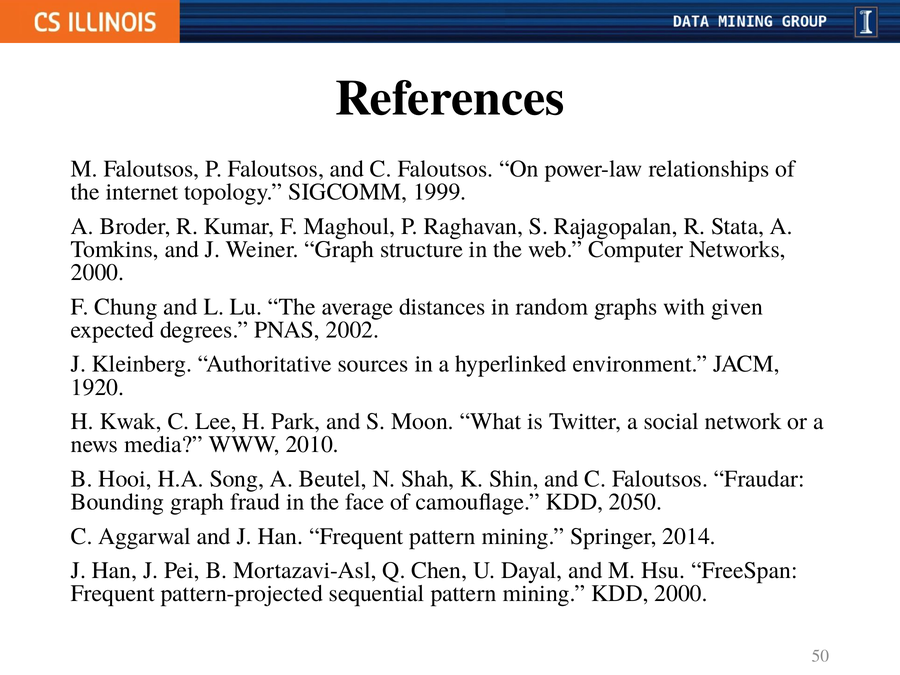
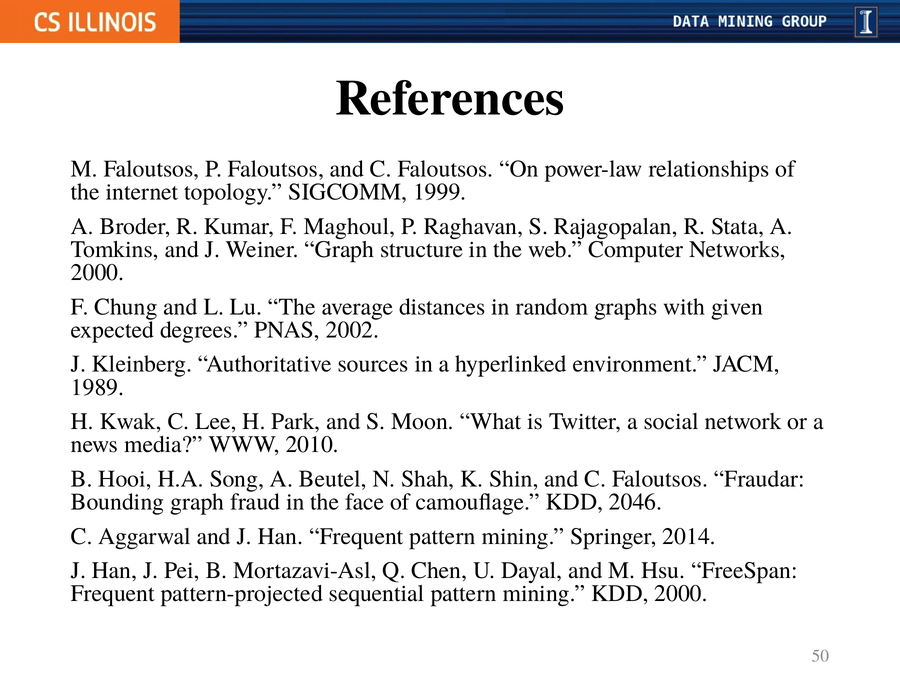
1920: 1920 -> 1989 (98, 387)
2050: 2050 -> 2046 (636, 502)
